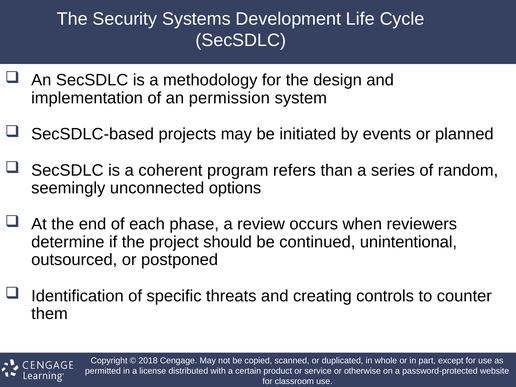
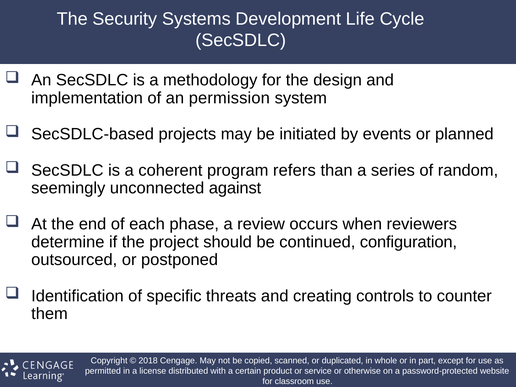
options: options -> against (235, 188)
unintentional: unintentional -> configuration (408, 242)
